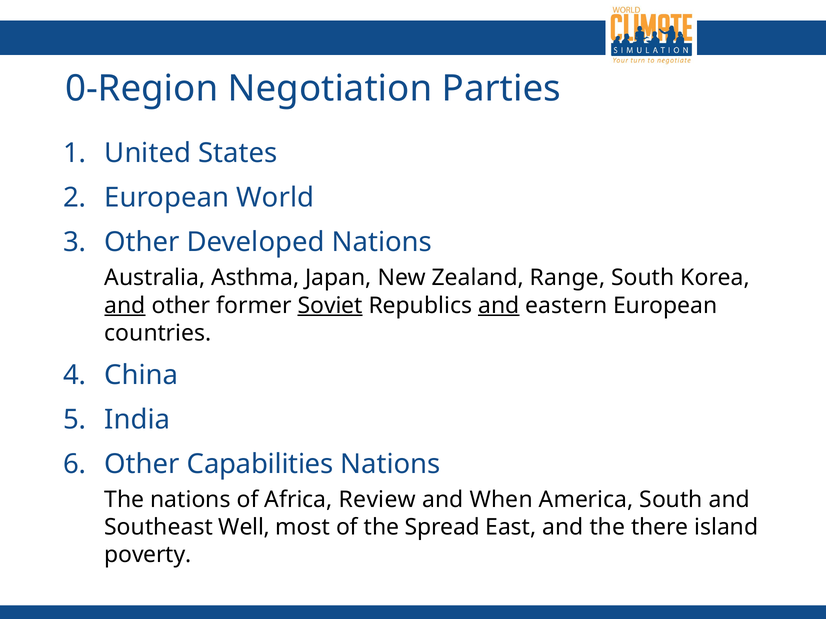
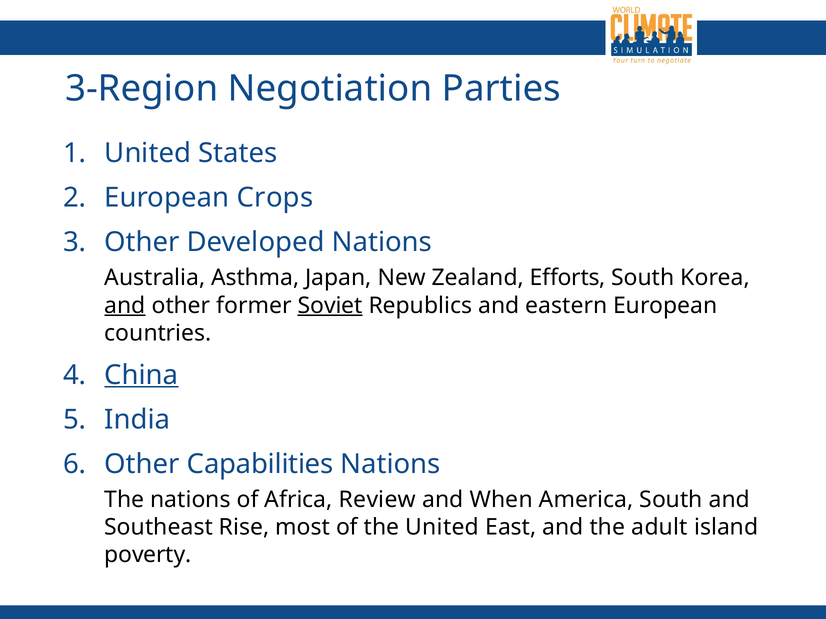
0-Region: 0-Region -> 3-Region (142, 89)
World: World -> Crops (275, 198)
Range: Range -> Efforts (568, 278)
and underline: present -> none (499, 306)
China underline: none -> present (141, 375)
Well: Well -> Rise (244, 528)
the Spread: Spread -> United (442, 528)
there: there -> adult (660, 528)
